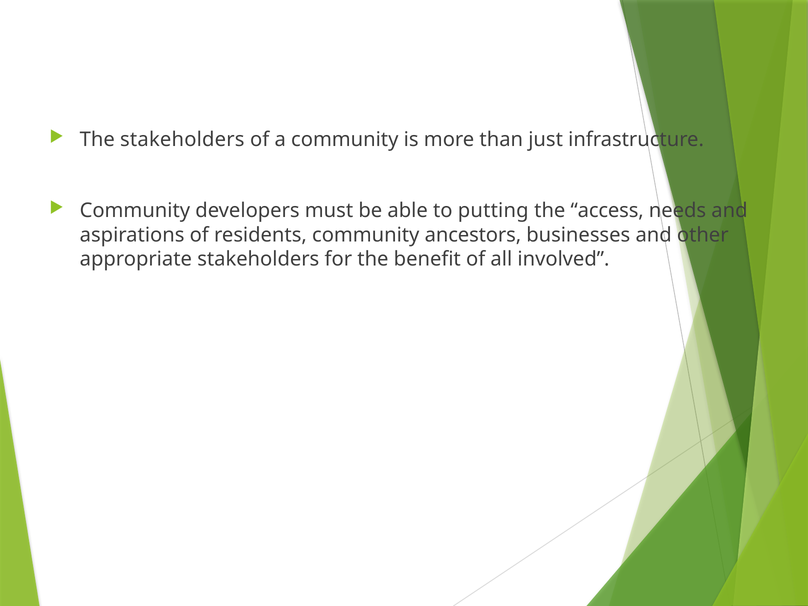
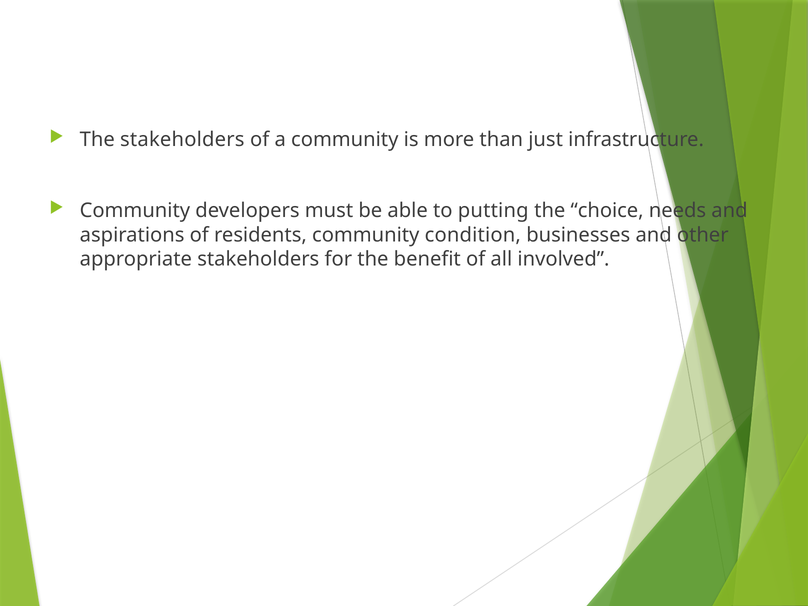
access: access -> choice (607, 211)
ancestors: ancestors -> condition (473, 235)
